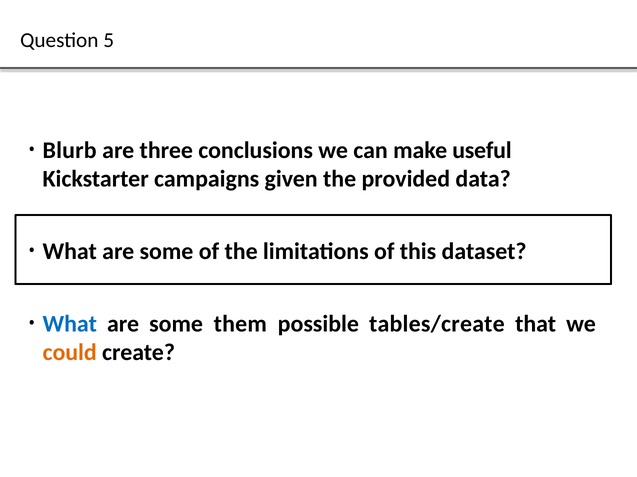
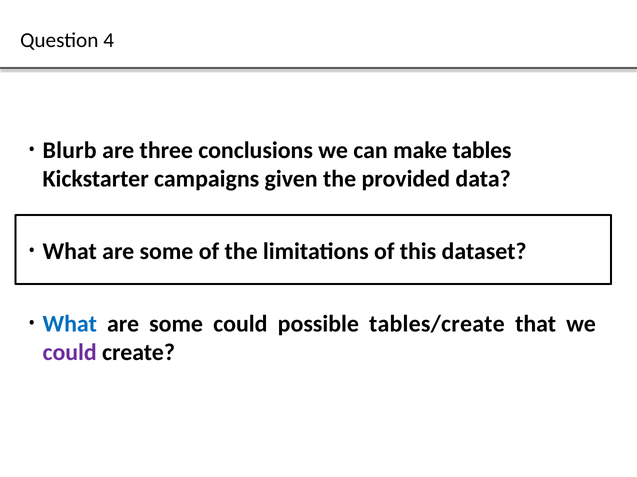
5: 5 -> 4 (109, 40)
useful: useful -> tables (482, 151)
some them: them -> could (240, 324)
could colour: orange -> purple (70, 353)
